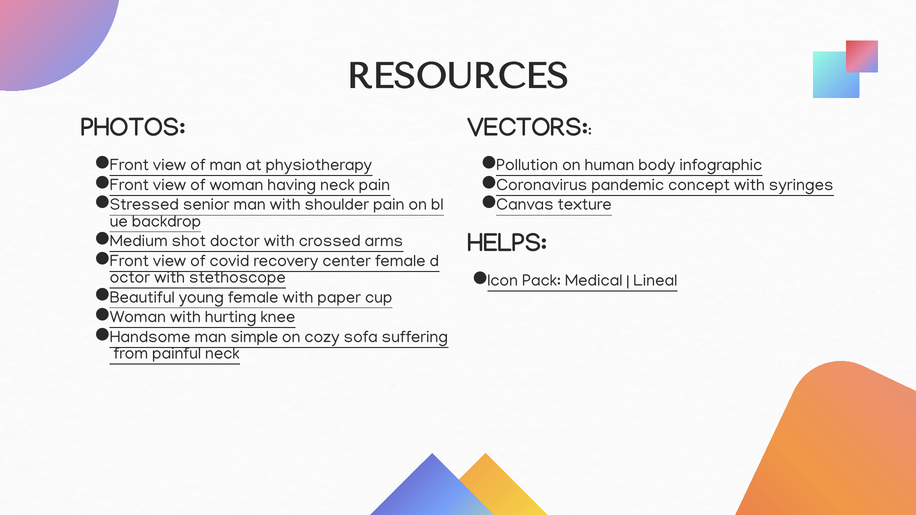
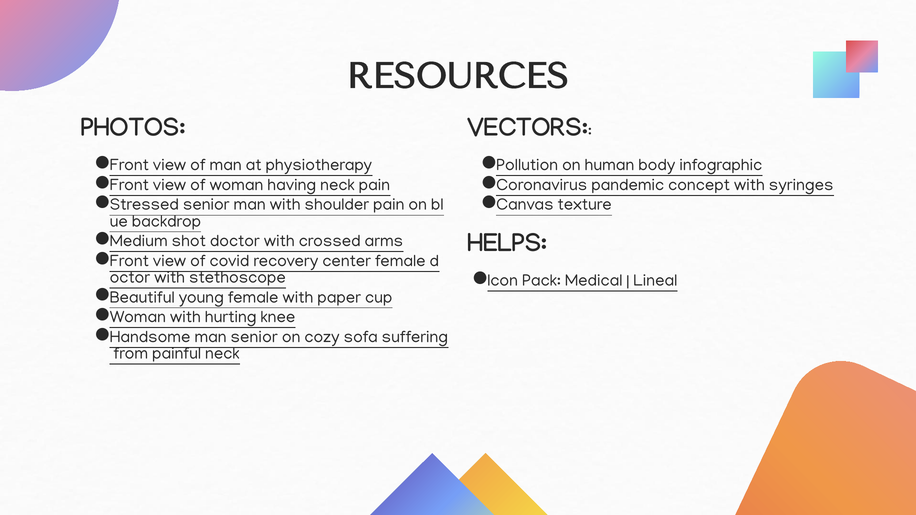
man simple: simple -> senior (254, 337)
